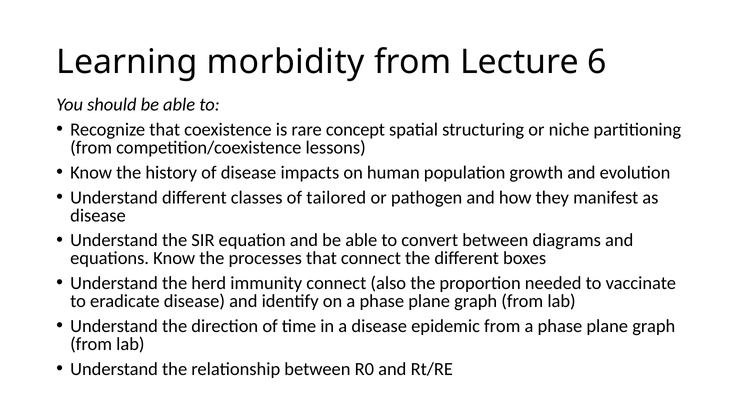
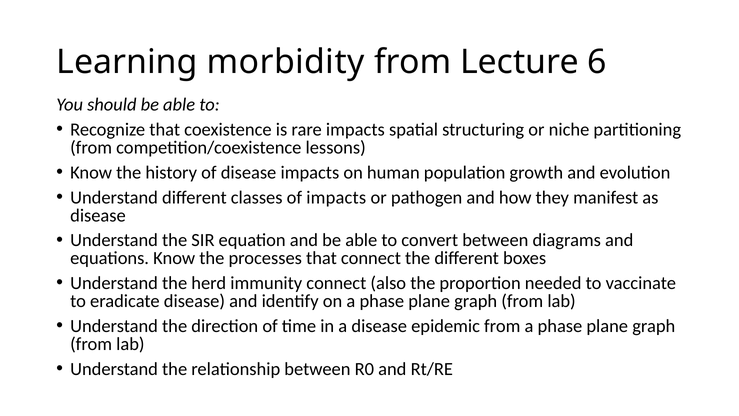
rare concept: concept -> impacts (355, 130)
of tailored: tailored -> impacts (336, 197)
